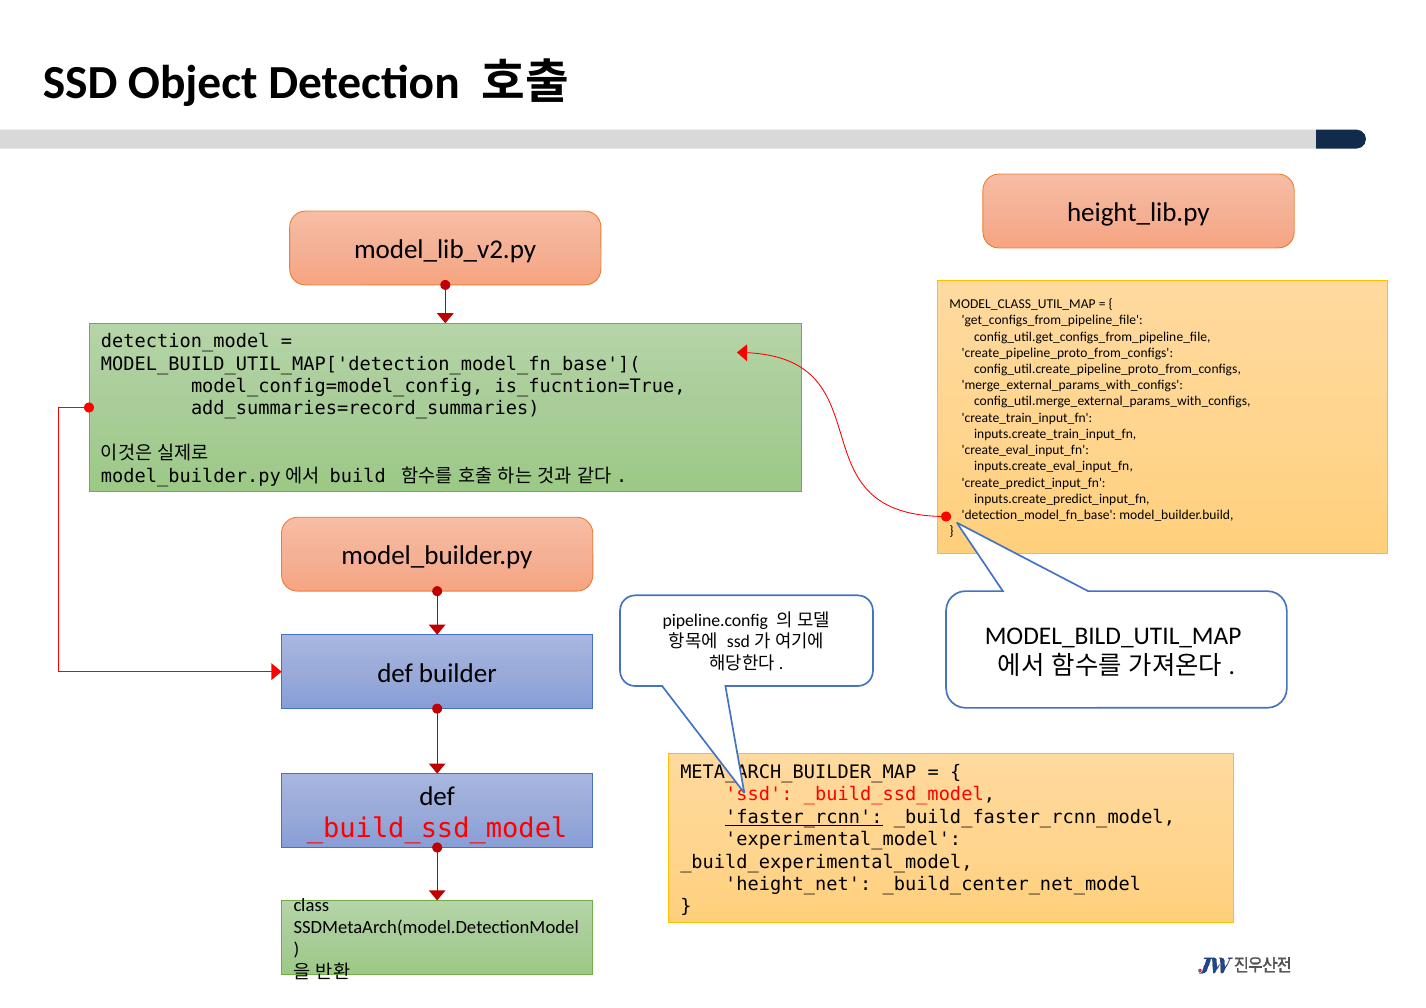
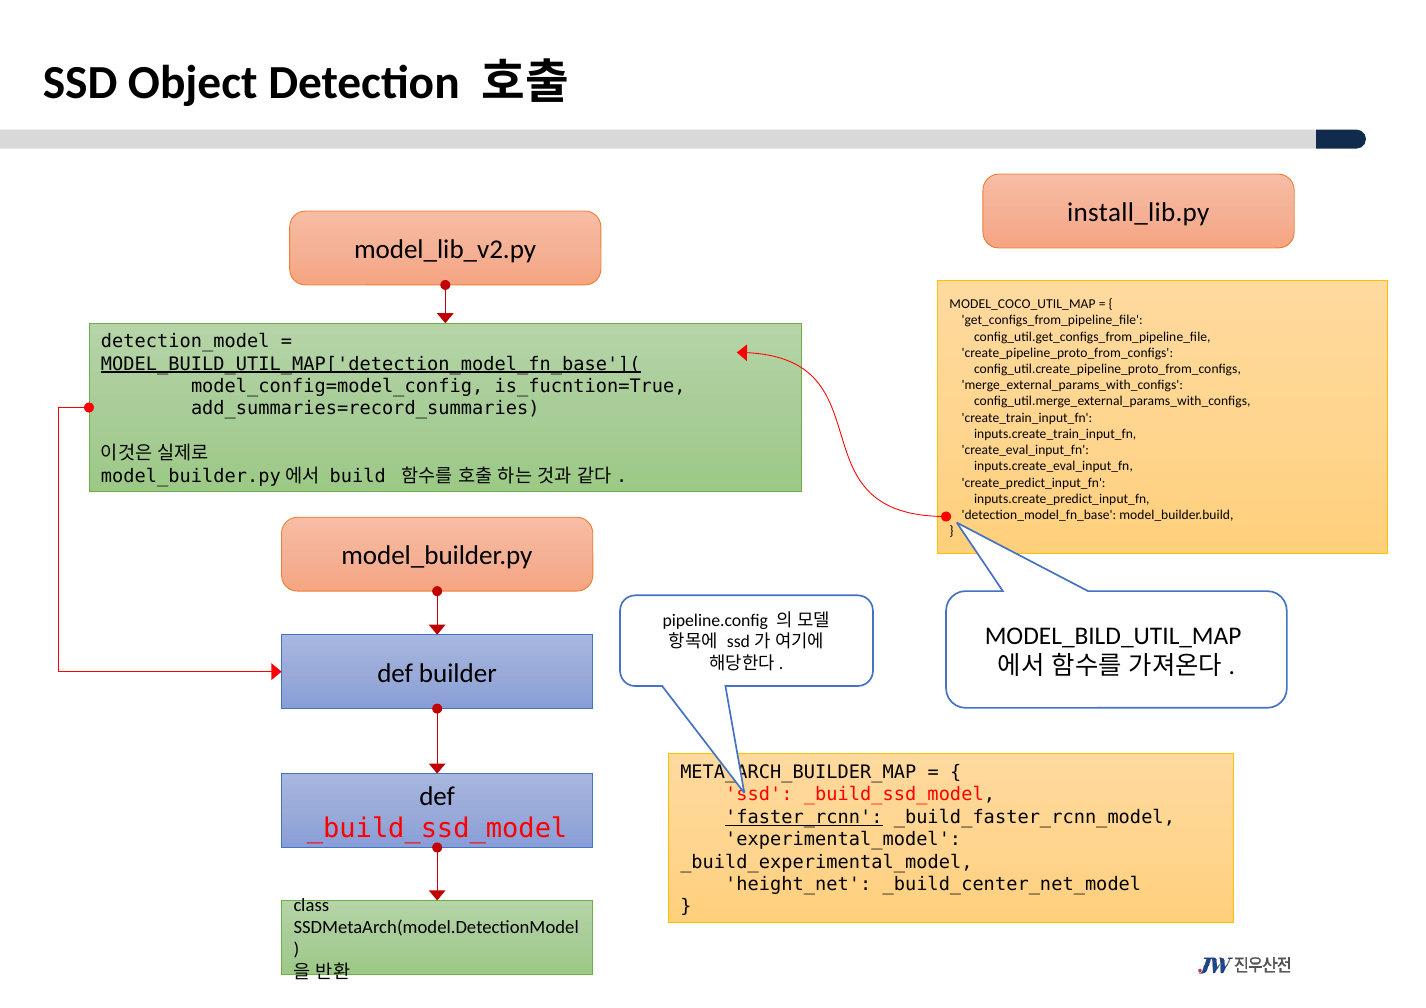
height_lib.py: height_lib.py -> install_lib.py (1138, 213)
MODEL_CLASS_UTIL_MAP: MODEL_CLASS_UTIL_MAP -> MODEL_COCO_UTIL_MAP (1023, 304)
MODEL_BUILD_UTIL_MAP['detection_model_fn_base']( underline: none -> present (371, 364)
